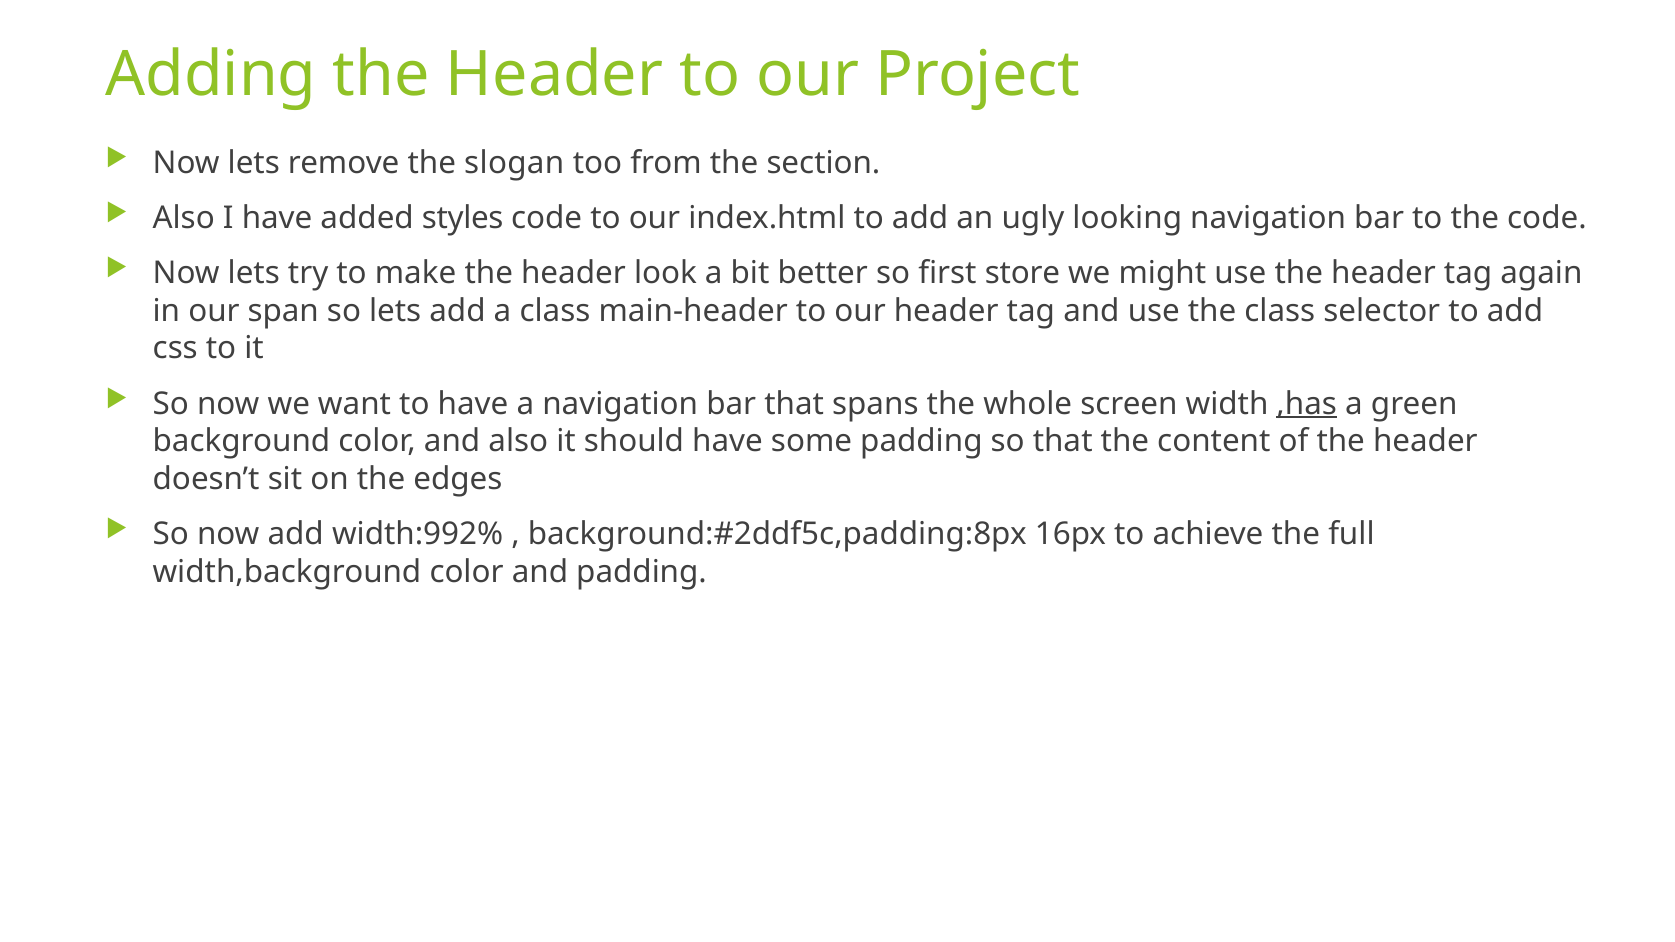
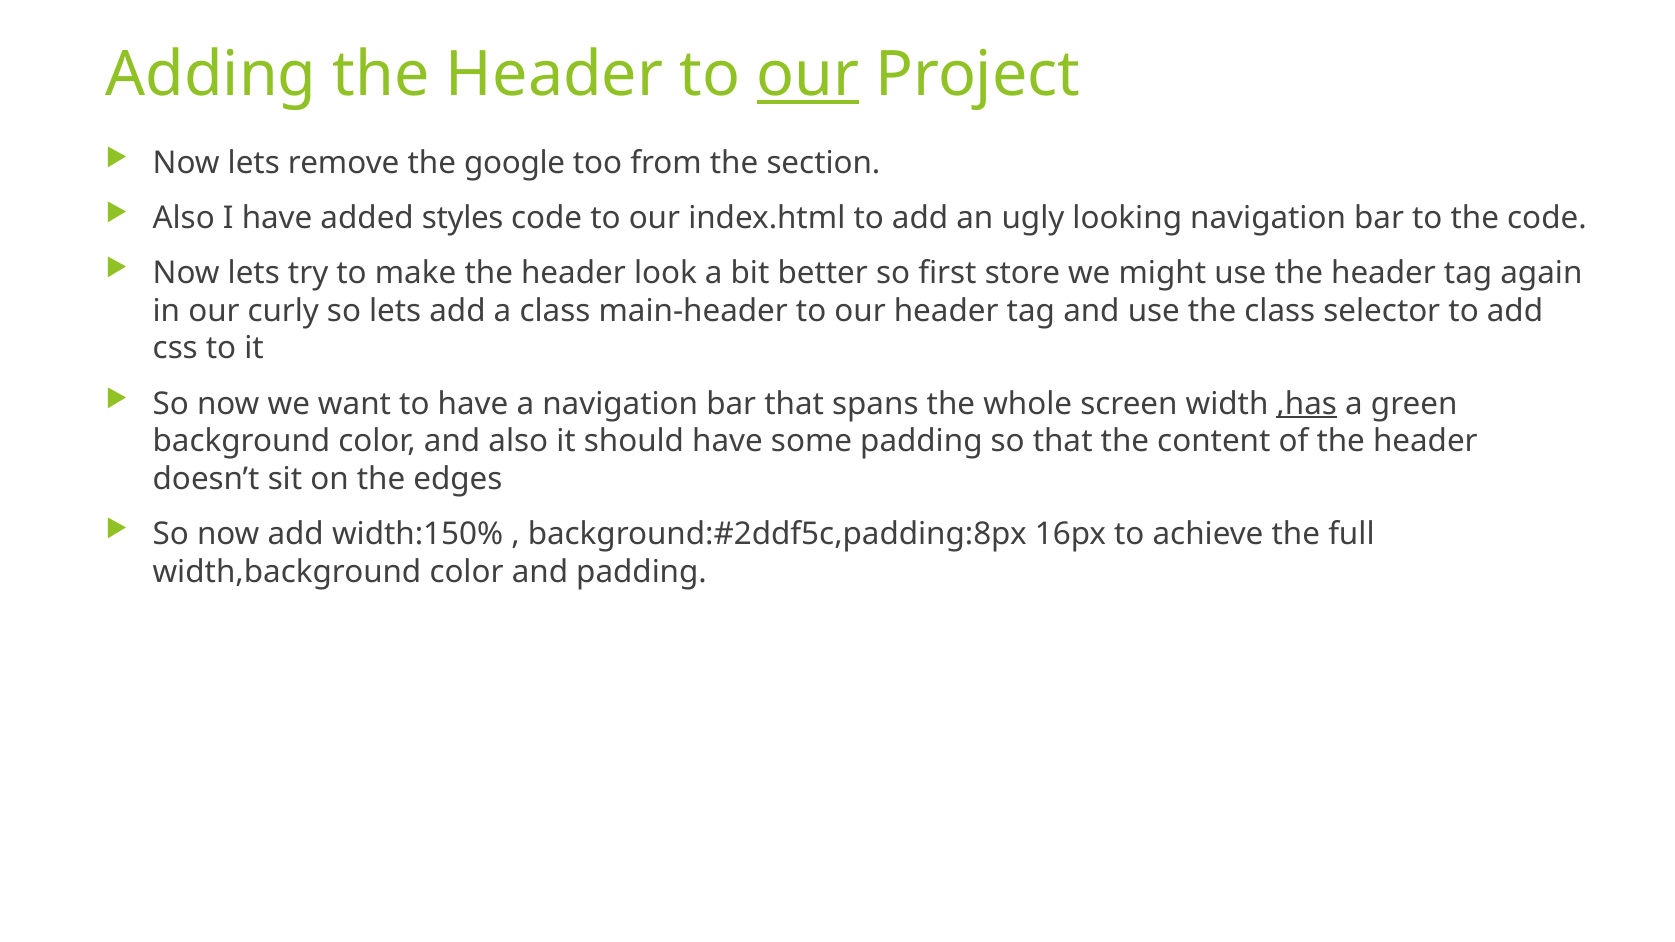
our underline: none -> present (808, 75)
slogan: slogan -> google (515, 163)
span: span -> curly (283, 311)
width:992%: width:992% -> width:150% (418, 534)
